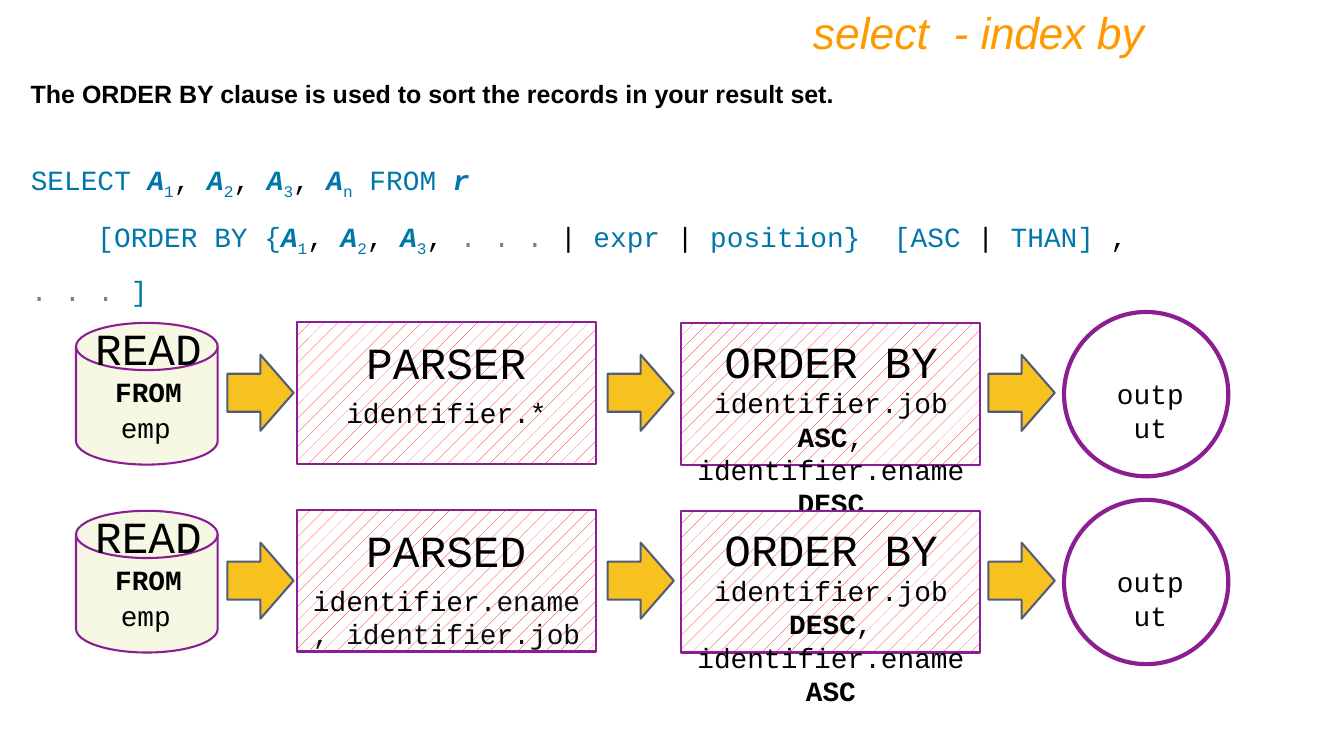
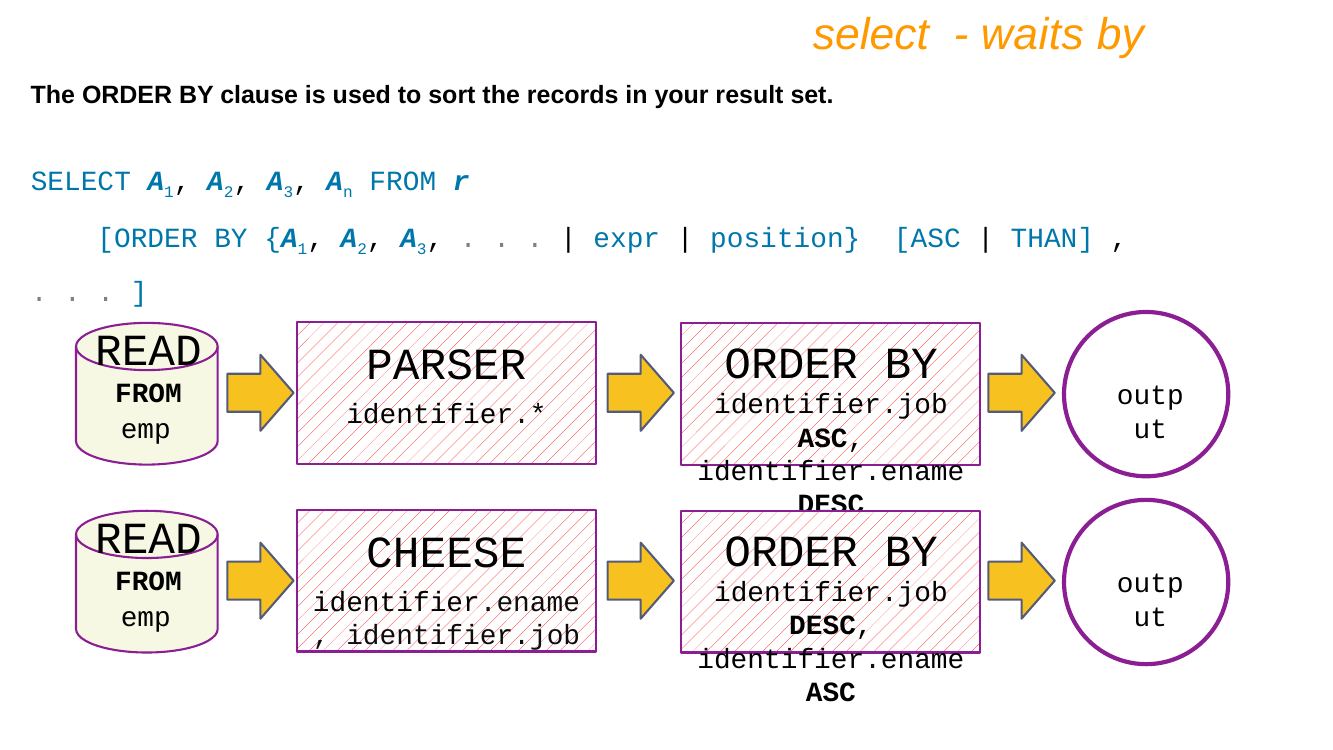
index: index -> waits (1032, 35)
PARSED: PARSED -> CHEESE (446, 552)
